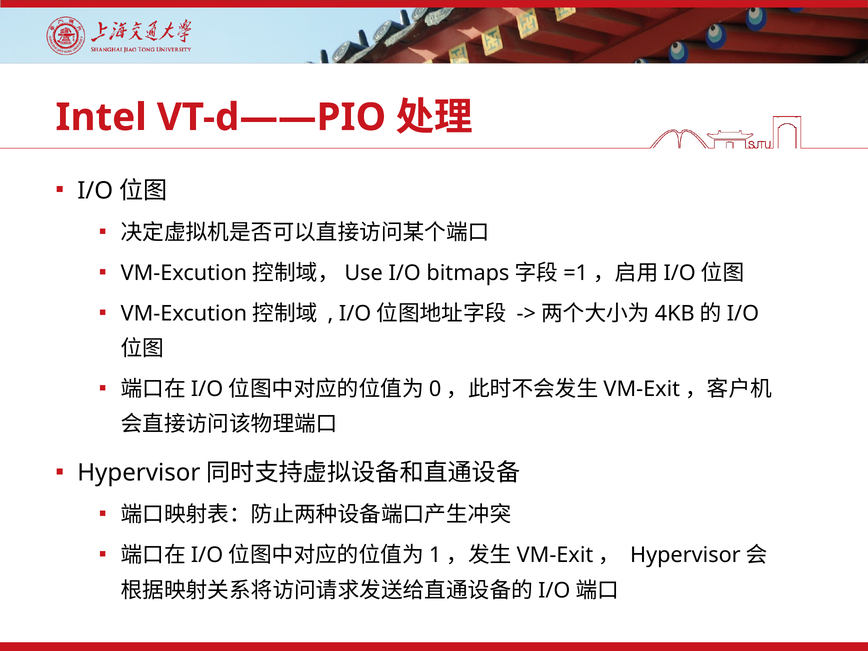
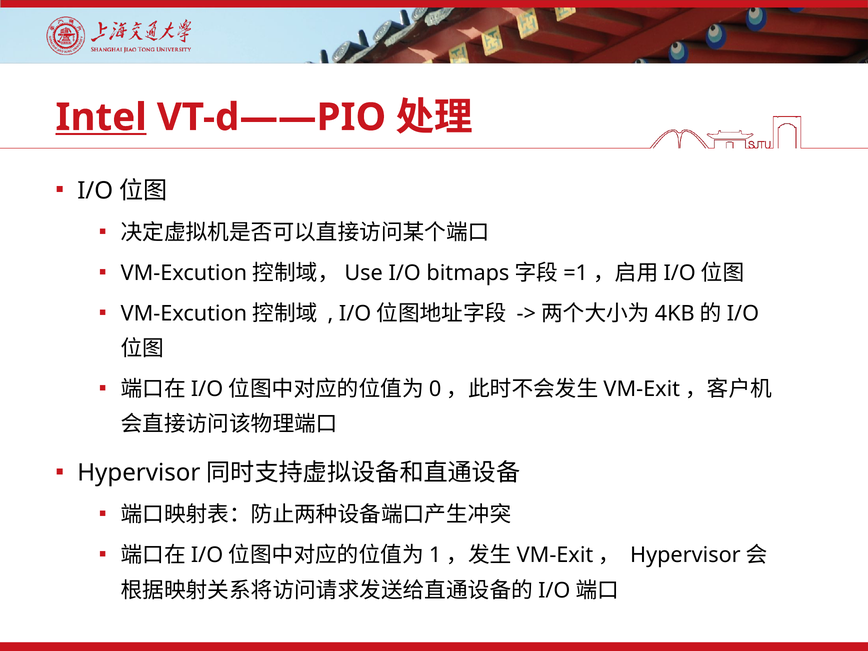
Intel underline: none -> present (101, 117)
